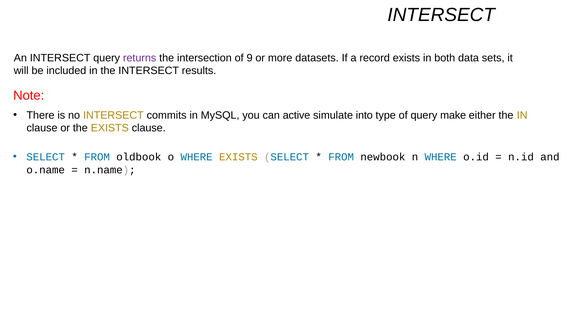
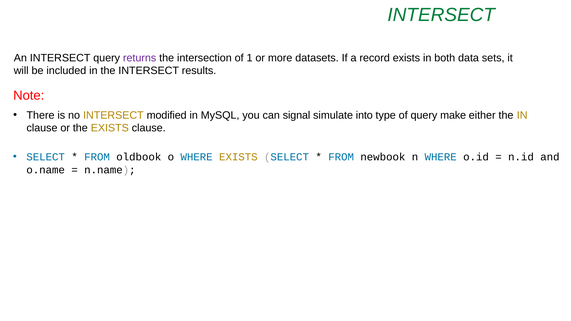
INTERSECT colour: black -> green (441, 15)
9: 9 -> 1 (250, 58)
commits: commits -> modified (167, 115)
active: active -> signal (297, 115)
